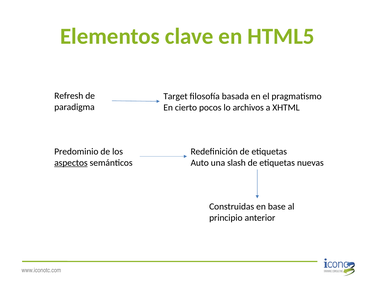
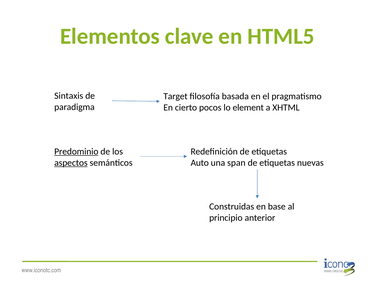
Refresh: Refresh -> Sintaxis (69, 96)
archivos: archivos -> element (248, 108)
Predominio underline: none -> present (76, 152)
slash: slash -> span (236, 163)
